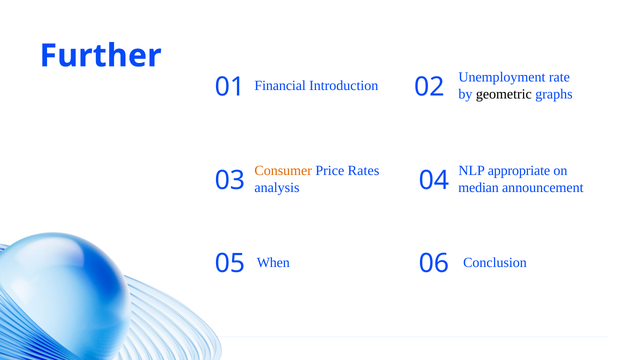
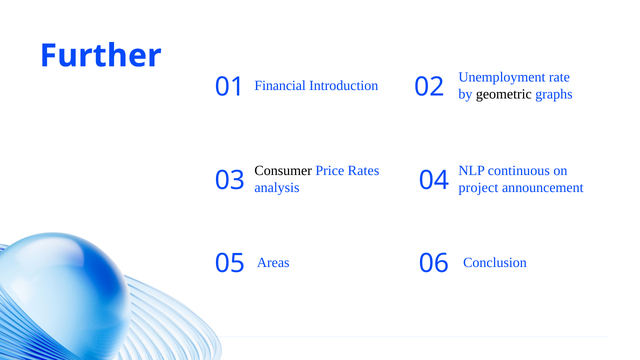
Consumer colour: orange -> black (283, 171)
appropriate: appropriate -> continuous (519, 171)
median: median -> project (478, 187)
When: When -> Areas (273, 262)
